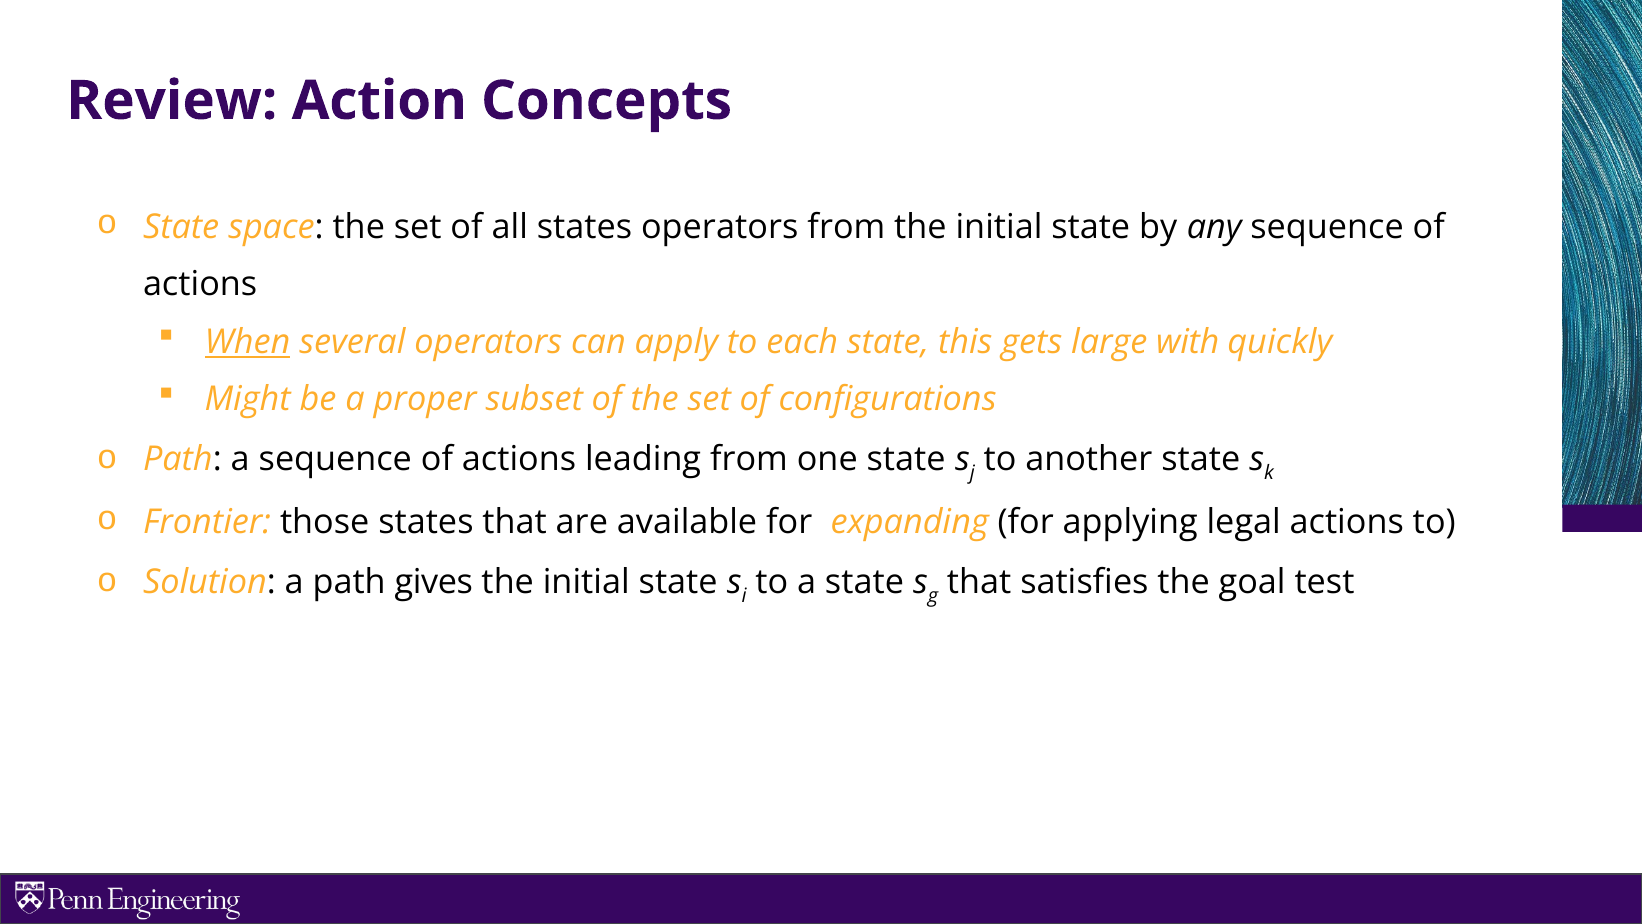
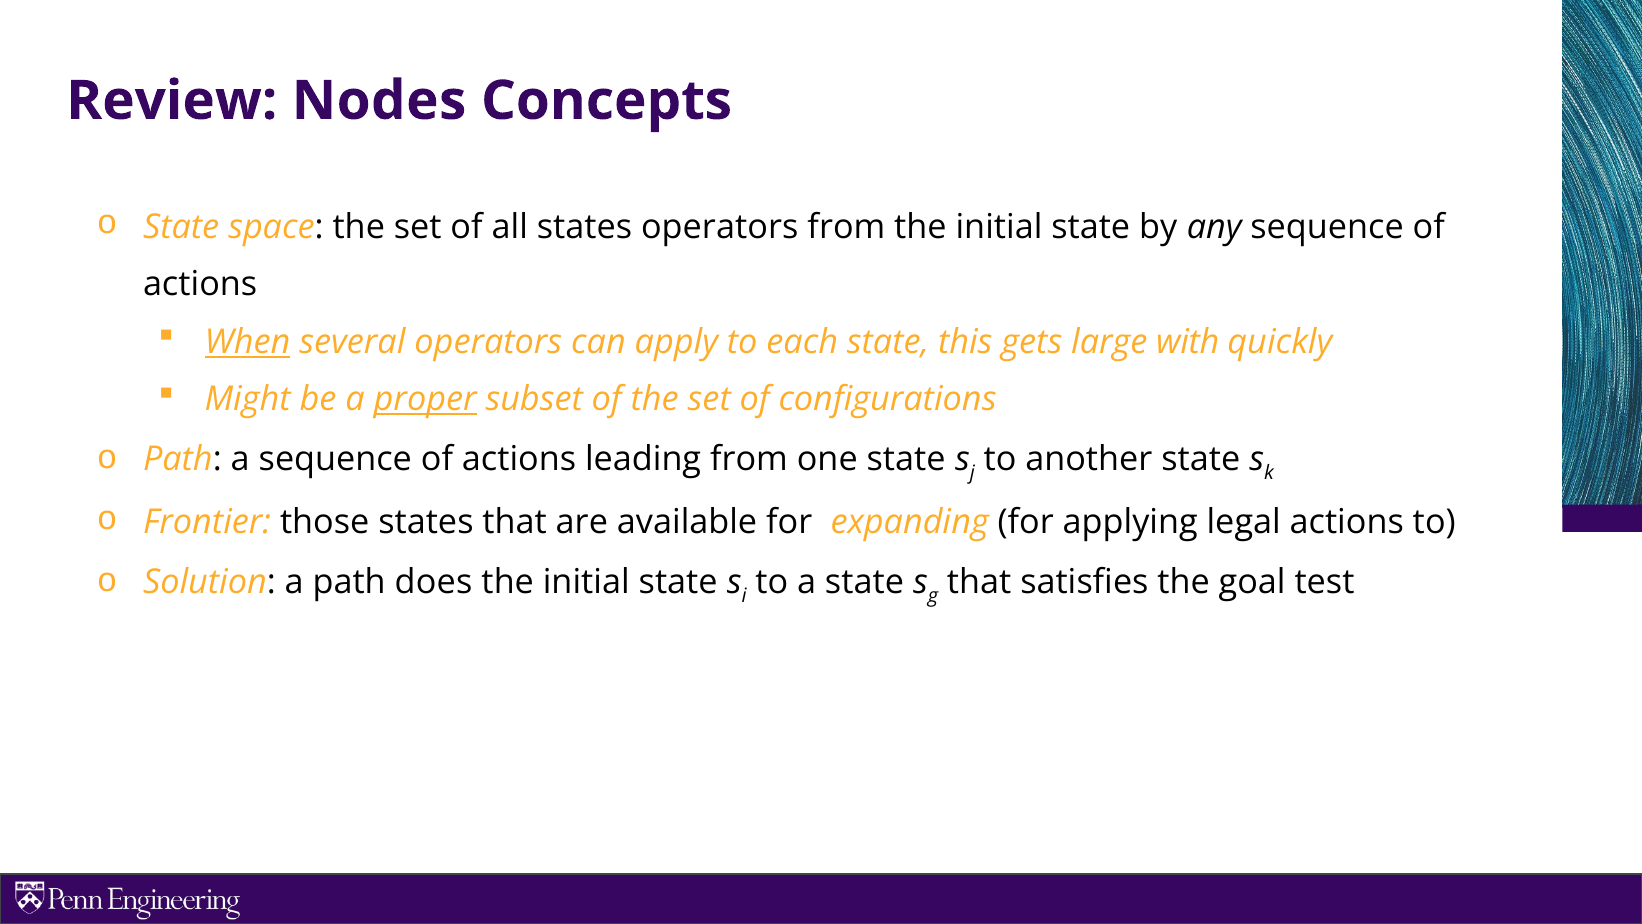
Action: Action -> Nodes (379, 101)
proper underline: none -> present (425, 399)
gives: gives -> does (433, 582)
